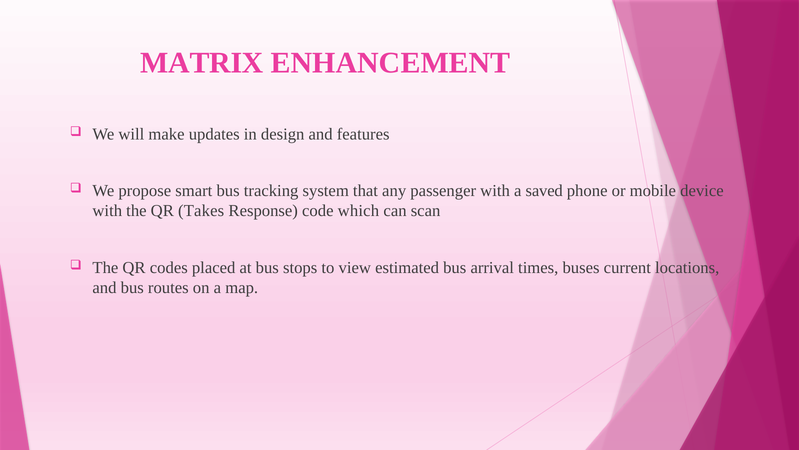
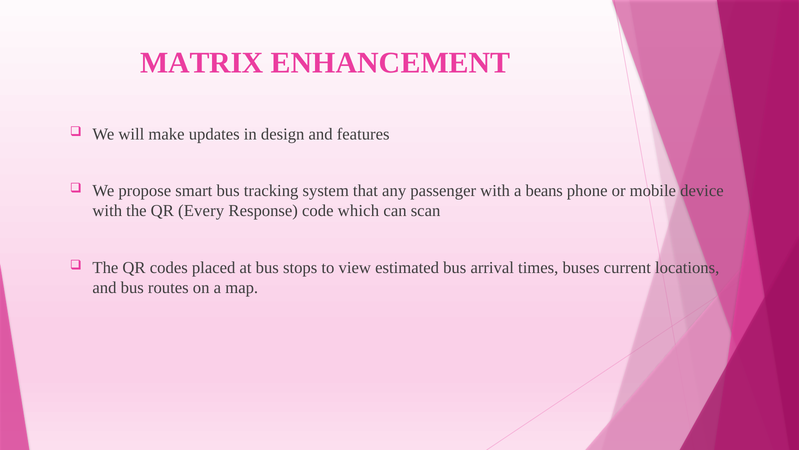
saved: saved -> beans (544, 191)
Takes: Takes -> Every (201, 211)
